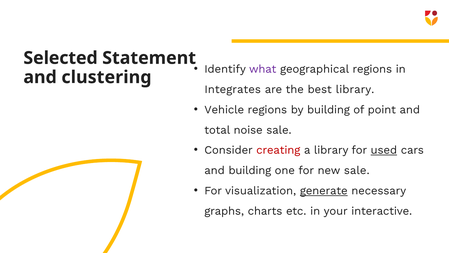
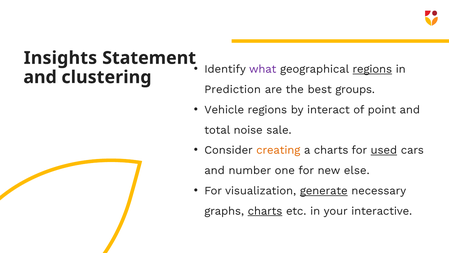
Selected: Selected -> Insights (60, 58)
regions underline: none -> present (372, 69)
Integrates: Integrates -> Prediction (233, 89)
best library: library -> groups (355, 89)
by building: building -> interact (328, 110)
creating colour: red -> orange (278, 150)
a library: library -> charts (331, 150)
and building: building -> number (250, 170)
new sale: sale -> else (357, 170)
charts underline: none -> present (265, 211)
